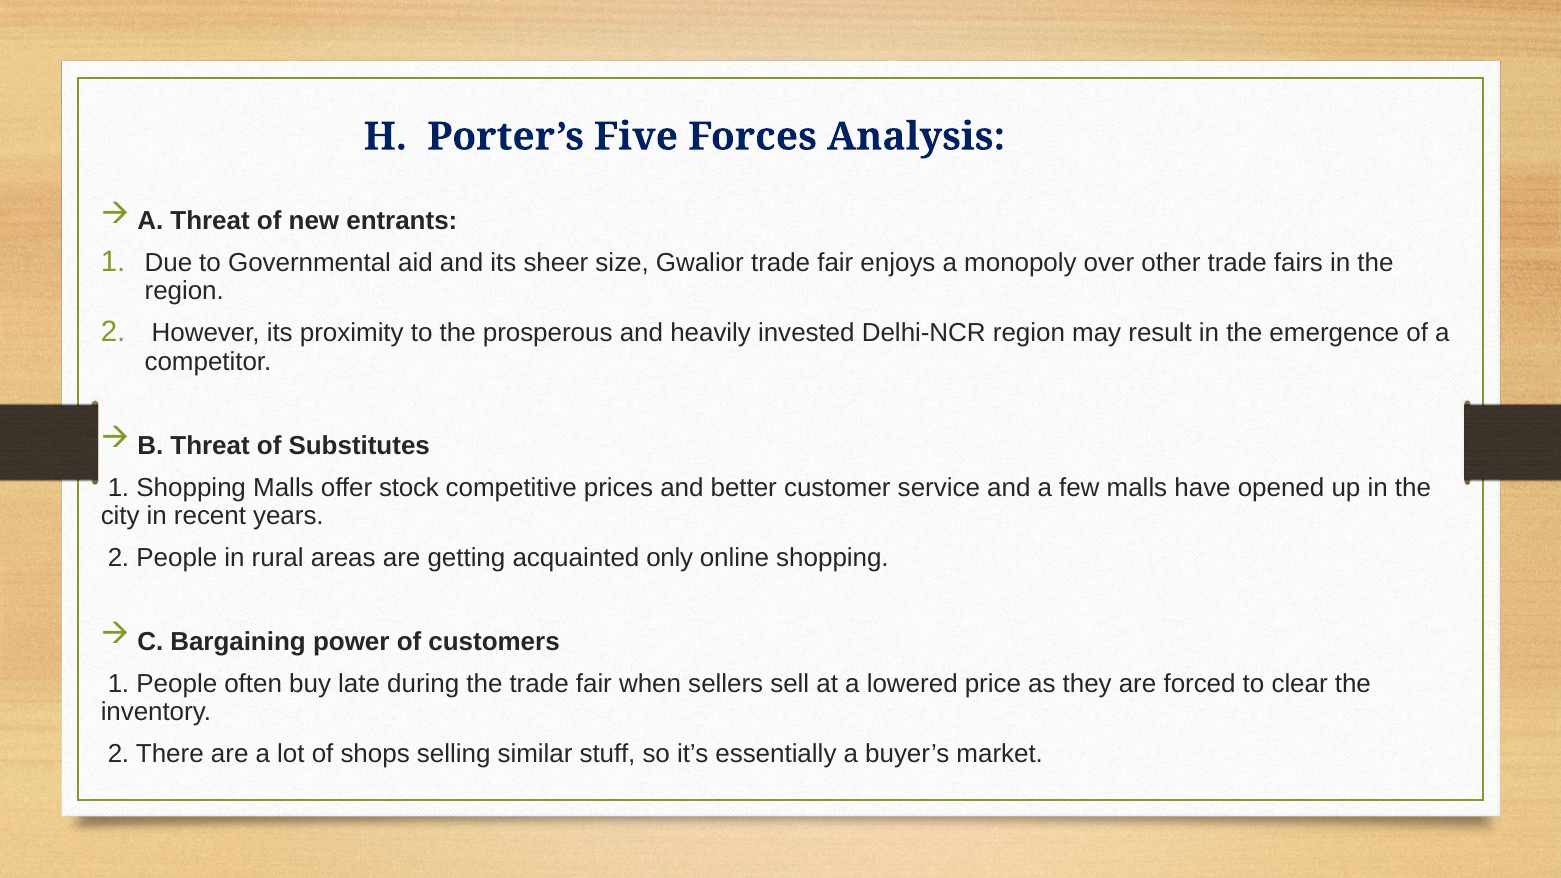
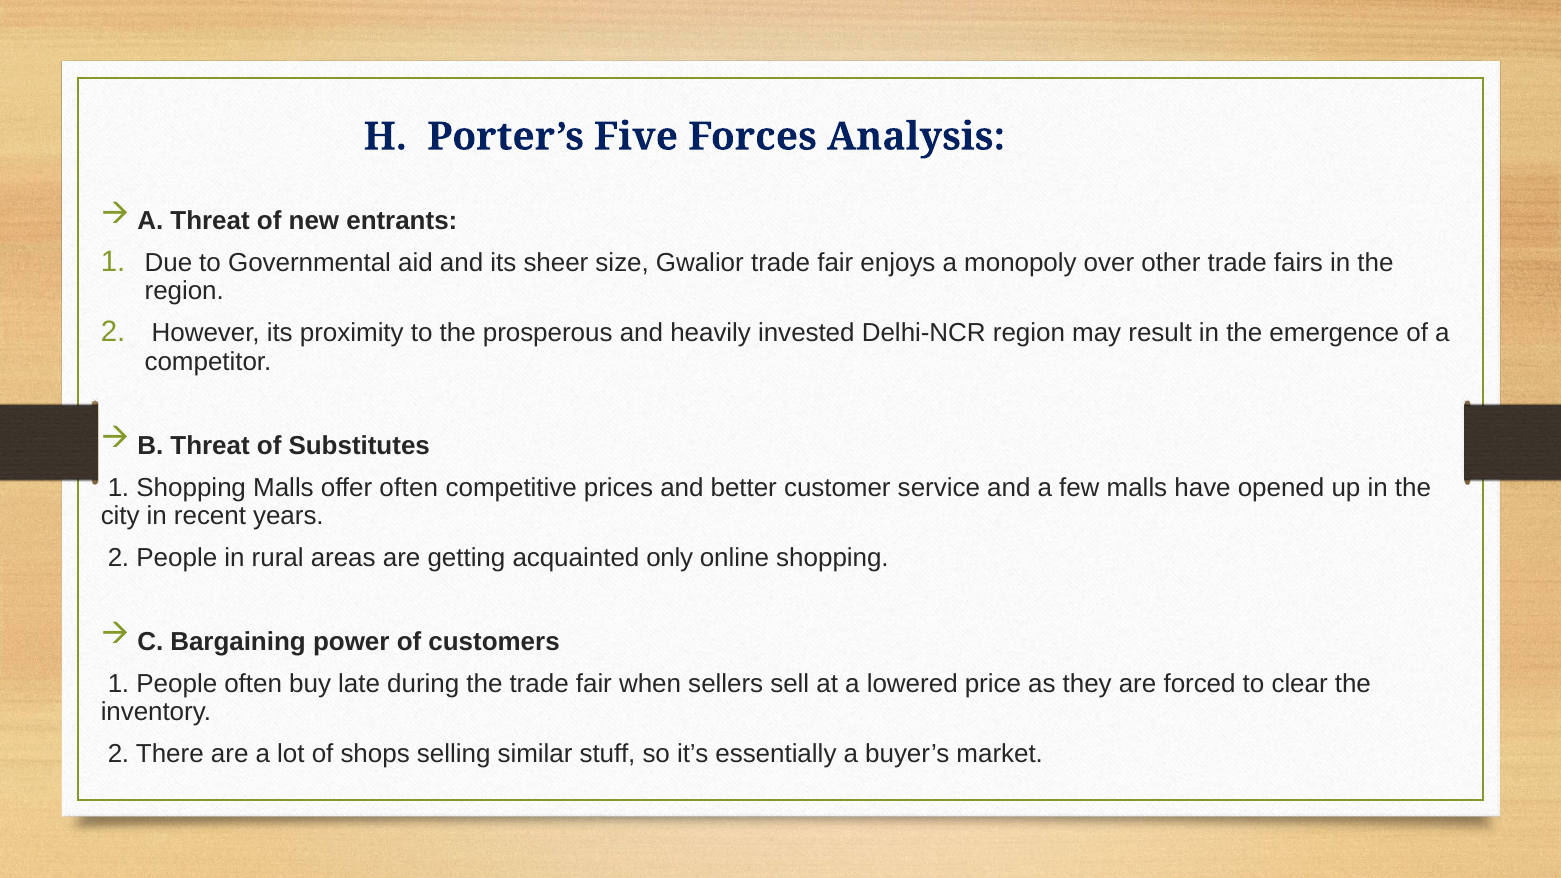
offer stock: stock -> often (409, 488)
